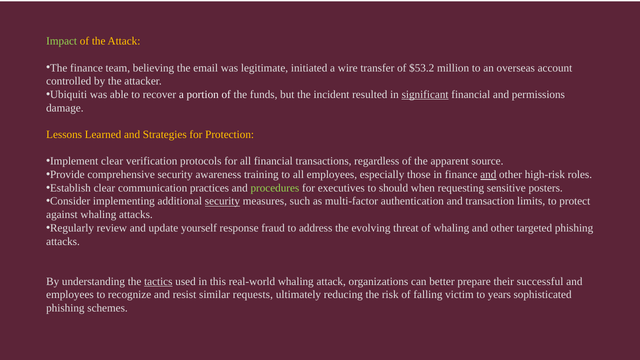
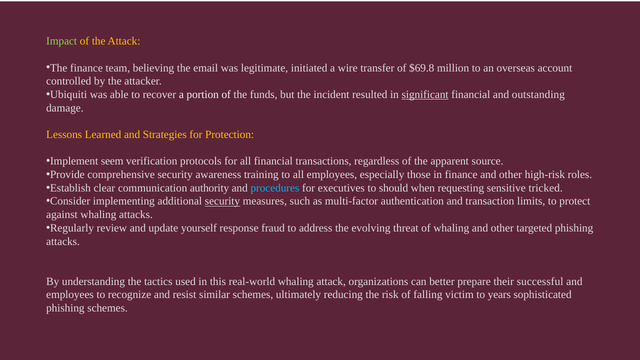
$53.2: $53.2 -> $69.8 (422, 68)
permissions: permissions -> outstanding (538, 95)
Implement clear: clear -> seem (112, 161)
and underline: present -> none (488, 175)
practices: practices -> authority (210, 188)
procedures colour: light green -> light blue (275, 188)
posters: posters -> tricked (546, 188)
tactics underline: present -> none (158, 281)
similar requests: requests -> schemes (253, 295)
